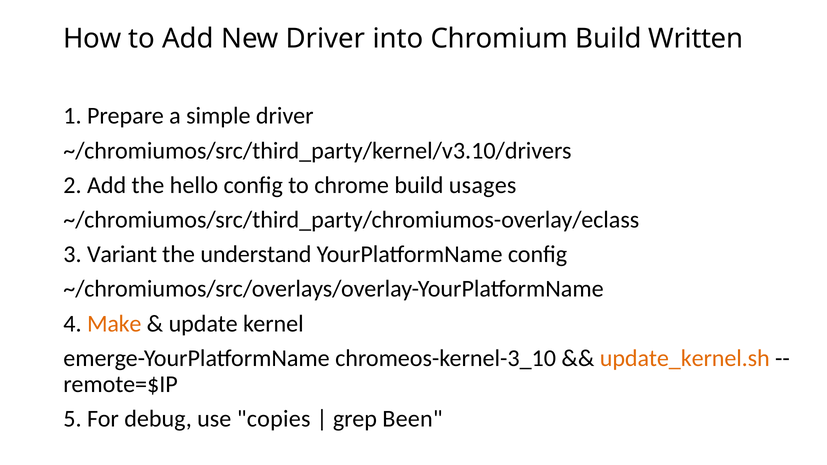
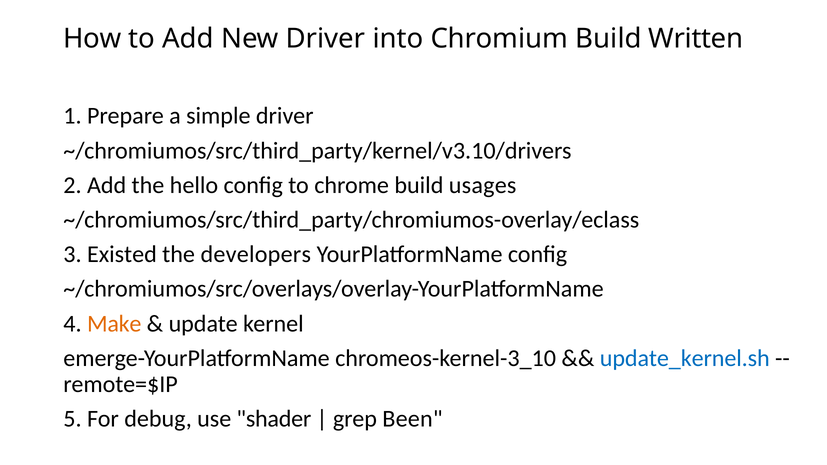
Variant: Variant -> Existed (122, 255)
understand: understand -> developers (256, 255)
update_kernel.sh colour: orange -> blue (685, 358)
copies: copies -> shader (274, 419)
